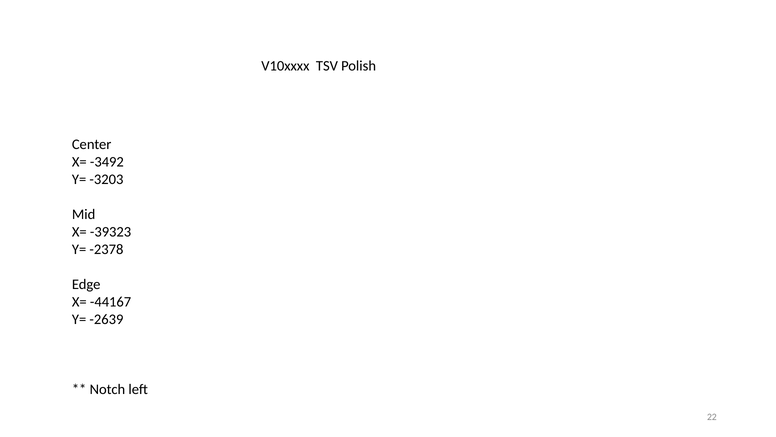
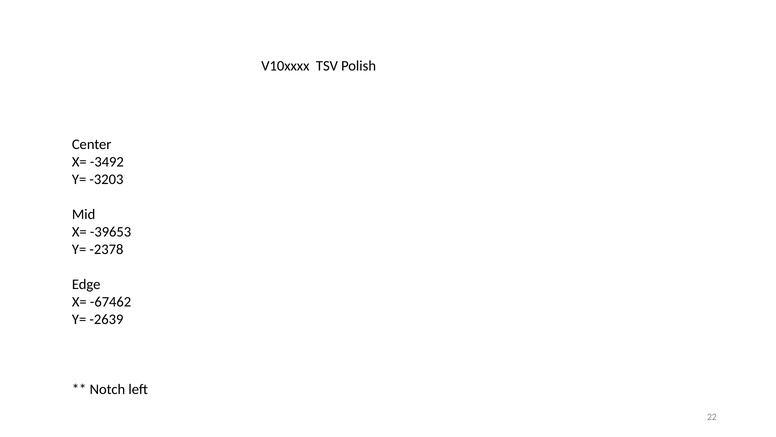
-39323: -39323 -> -39653 (111, 232)
-44167: -44167 -> -67462 (111, 302)
